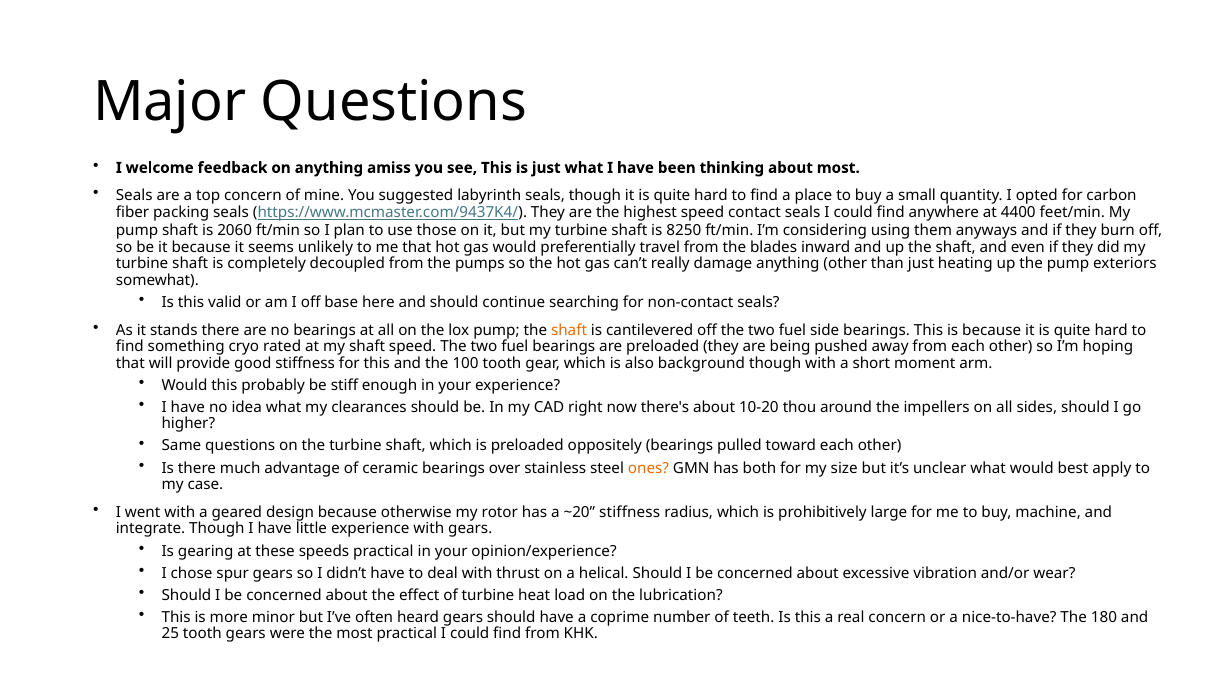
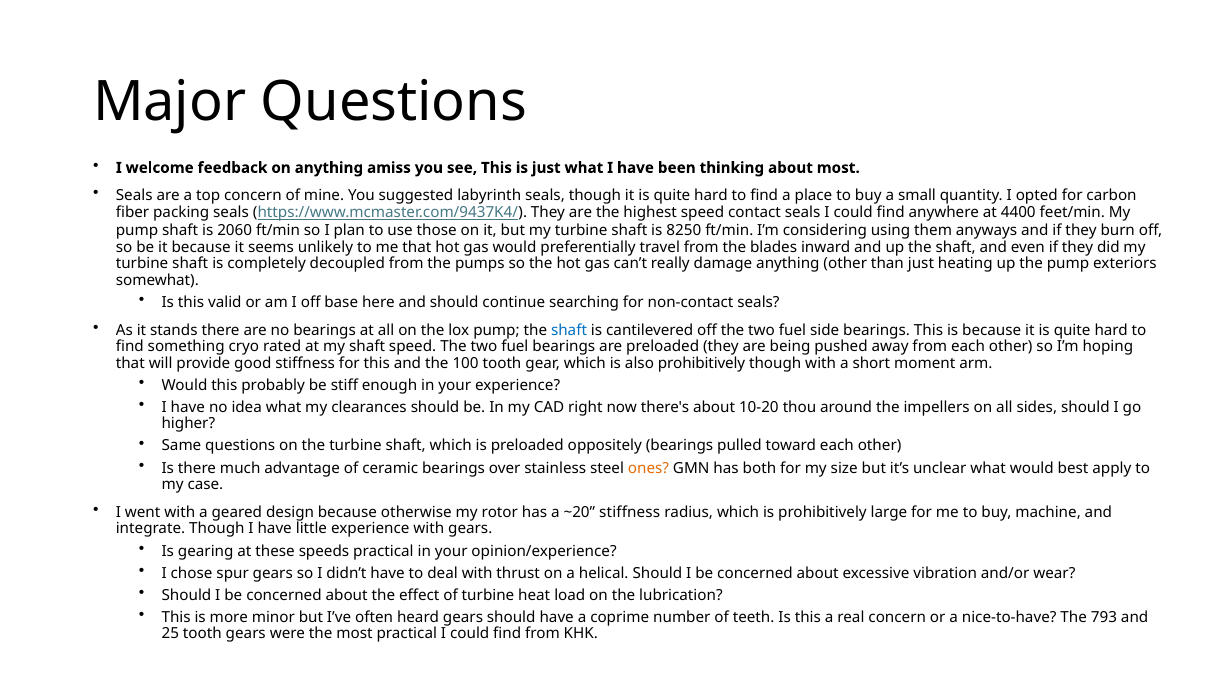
shaft colour: orange -> blue (569, 330)
also background: background -> prohibitively (702, 363)
180: 180 -> 793 (1104, 618)
